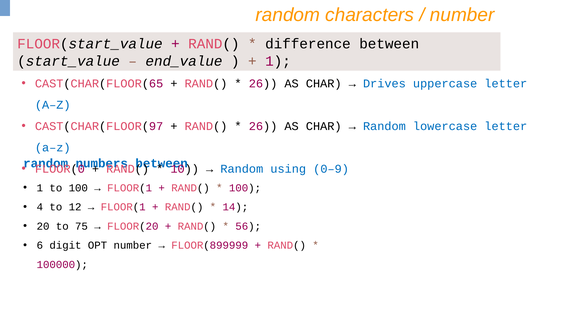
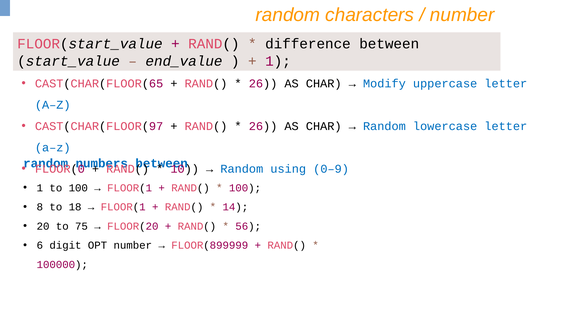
Drives: Drives -> Modify (384, 84)
4: 4 -> 8 (40, 207)
12: 12 -> 18 (75, 207)
